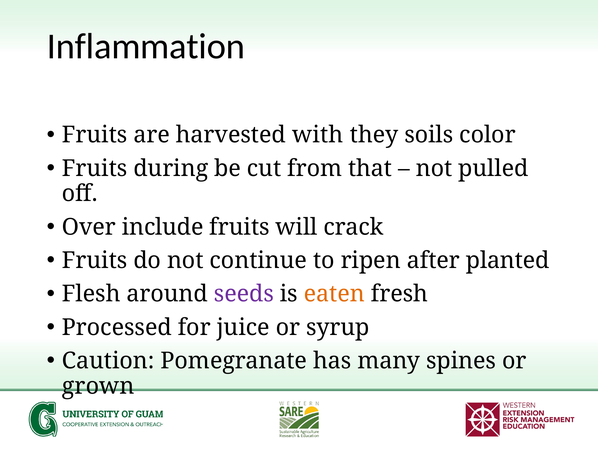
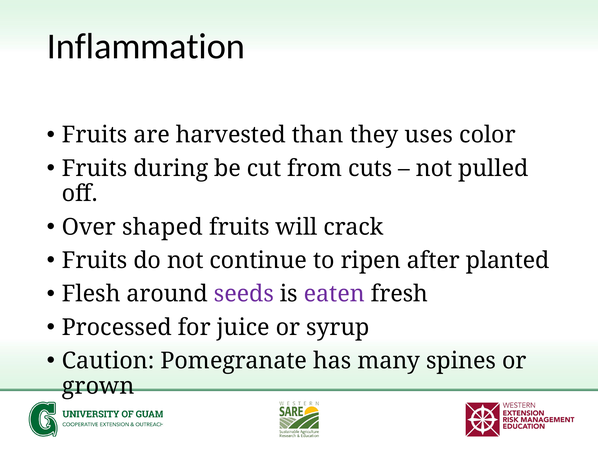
with: with -> than (318, 135)
soils: soils -> uses (429, 135)
that: that -> cuts (370, 168)
include: include -> shaped (162, 227)
eaten colour: orange -> purple (334, 294)
